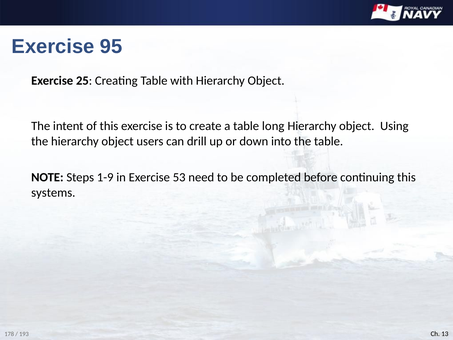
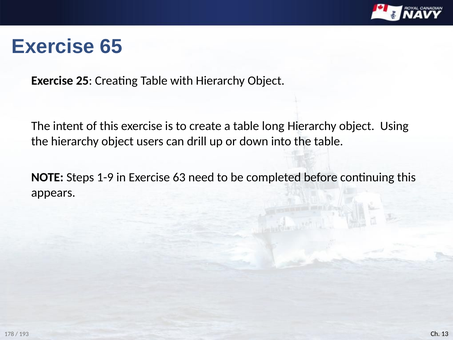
95: 95 -> 65 (111, 46)
53: 53 -> 63 (179, 177)
systems: systems -> appears (53, 192)
